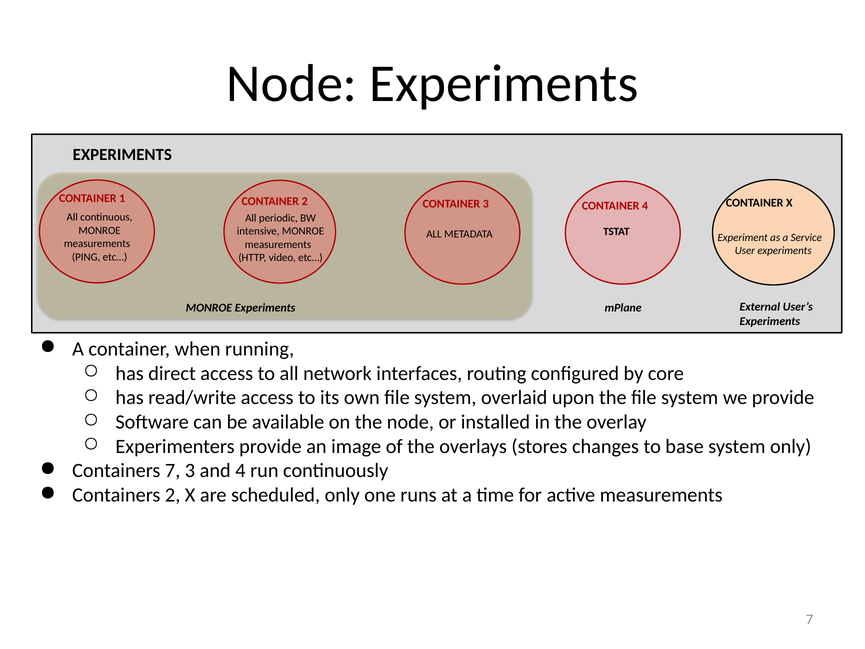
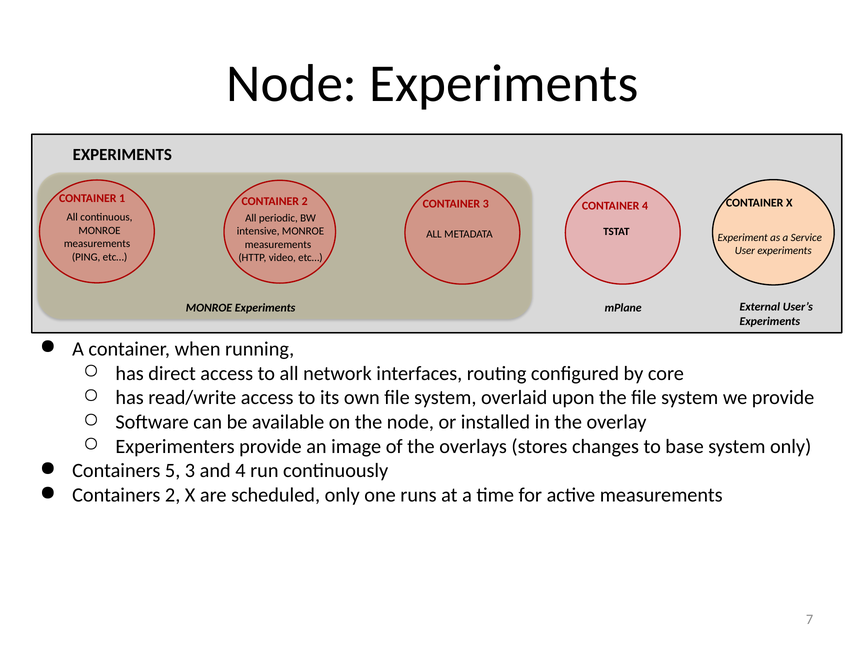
Containers 7: 7 -> 5 (173, 471)
